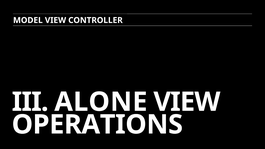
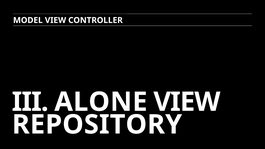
OPERATIONS: OPERATIONS -> REPOSITORY (97, 124)
